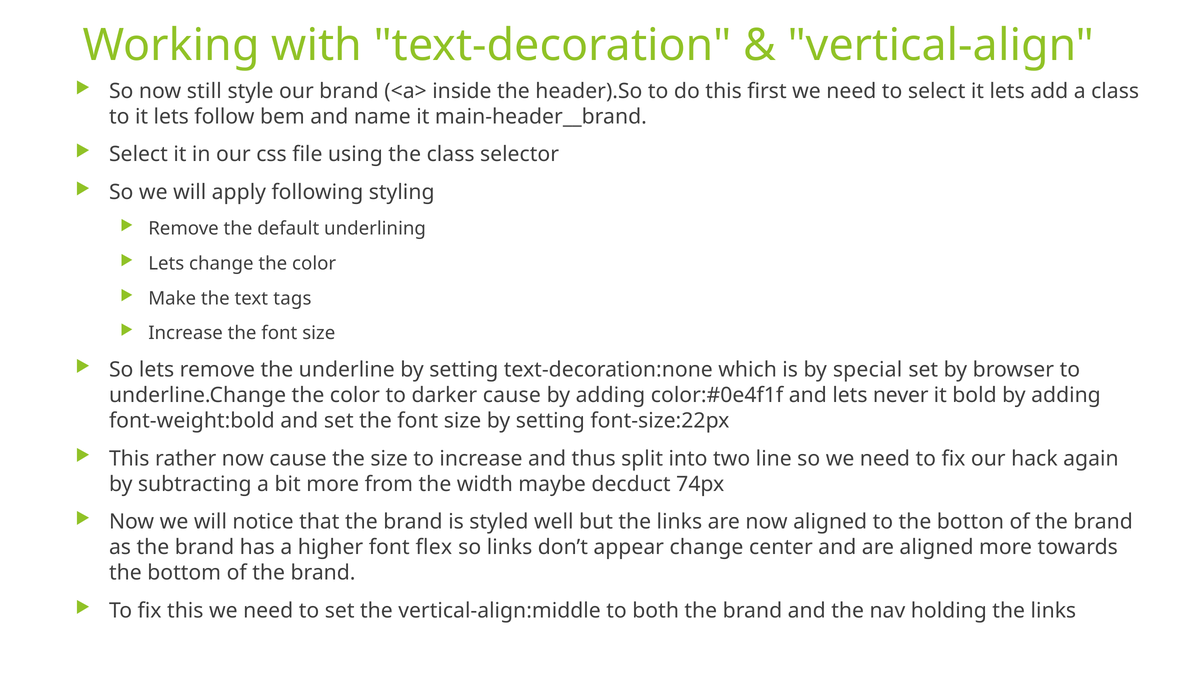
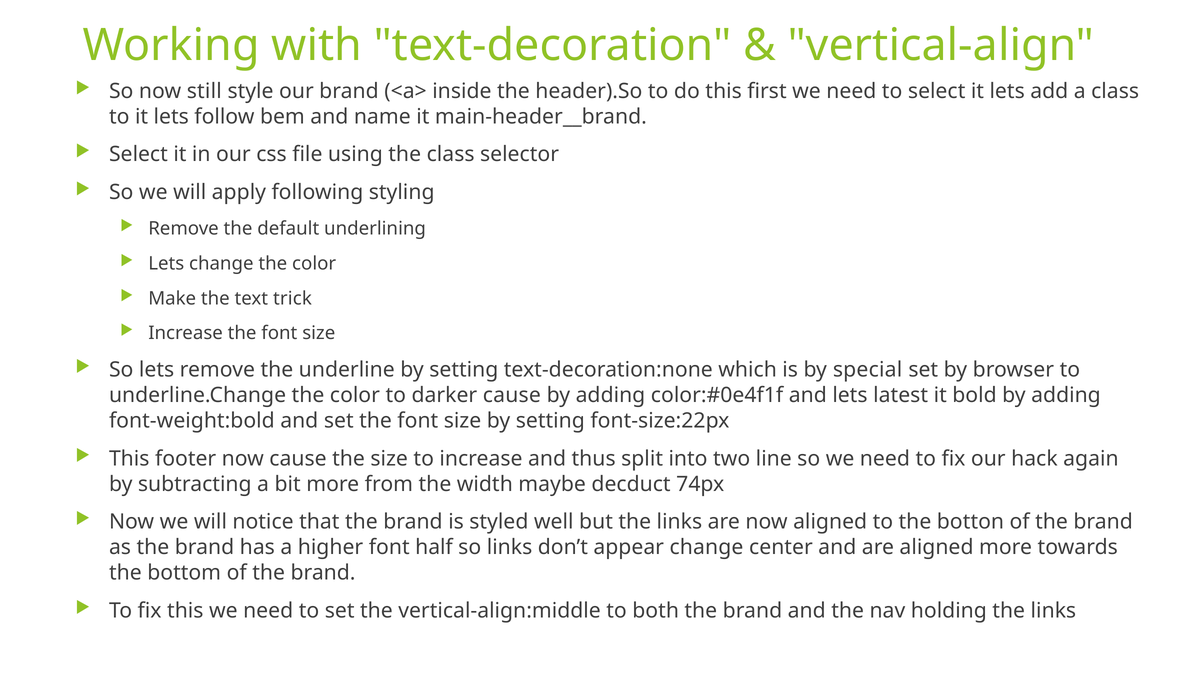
tags: tags -> trick (292, 298)
never: never -> latest (901, 395)
rather: rather -> footer (186, 458)
flex: flex -> half (434, 547)
